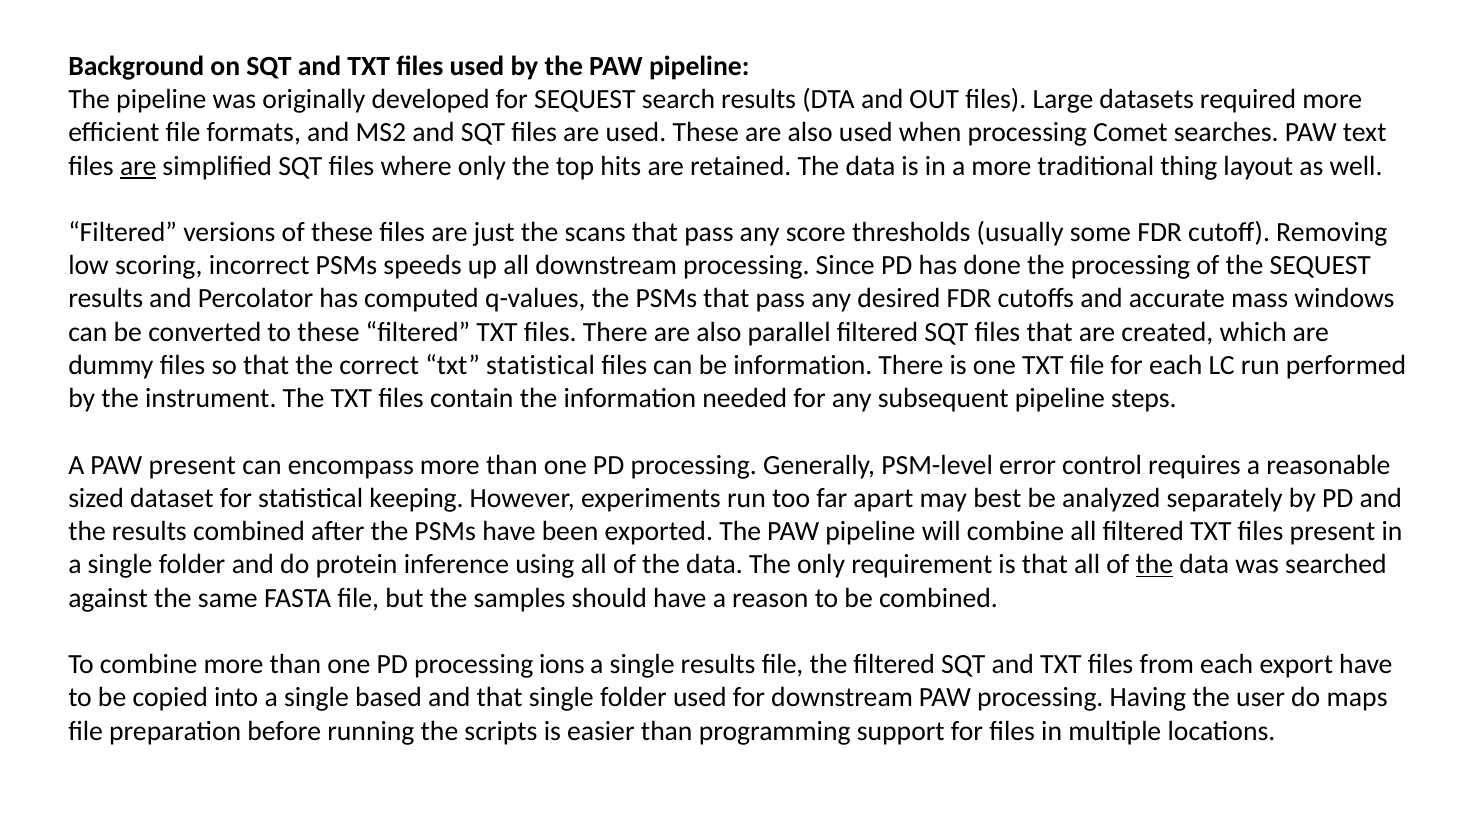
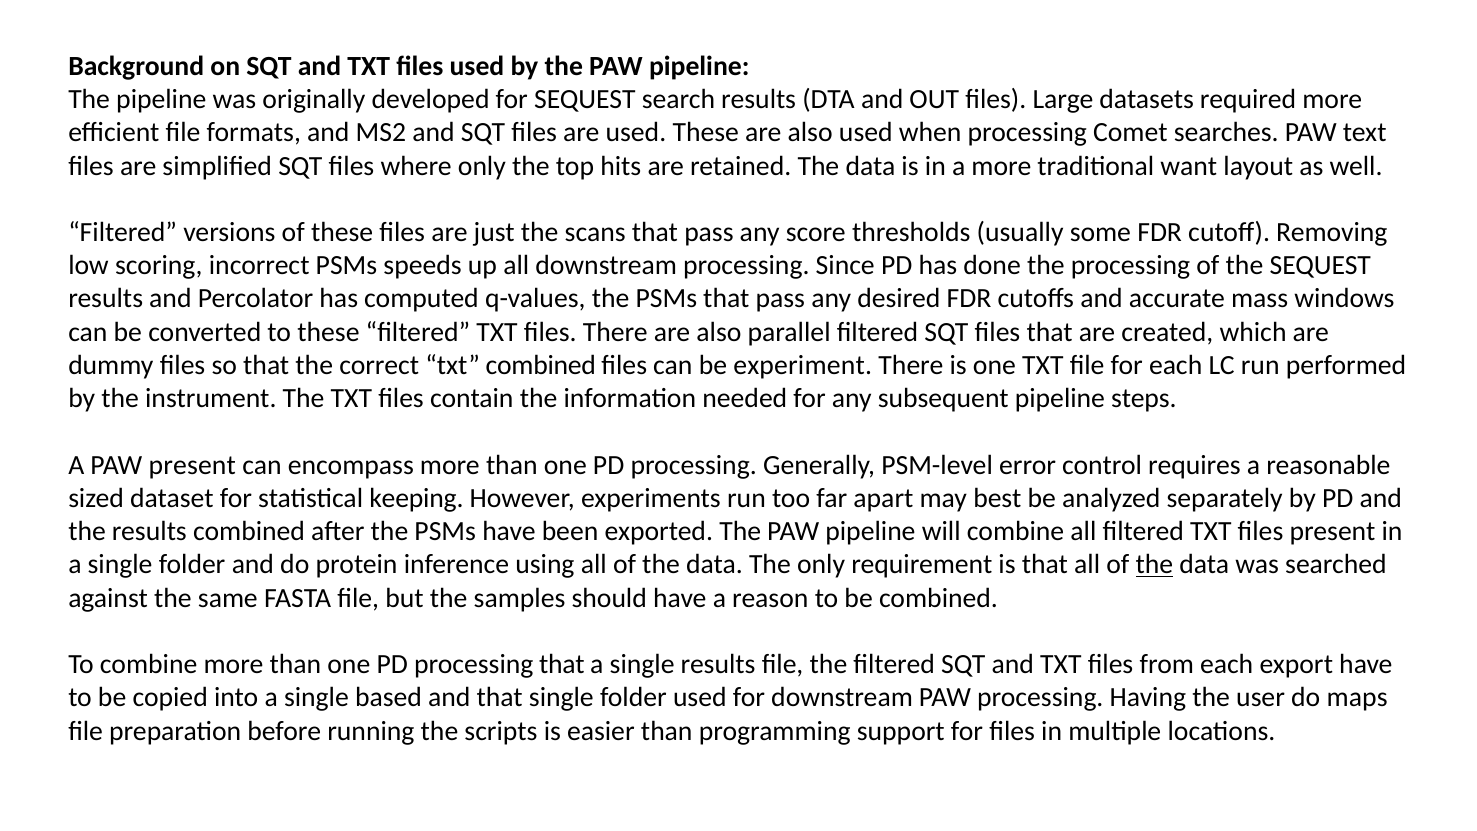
are underline: present -> none (138, 166)
thing: thing -> want (1189, 166)
txt statistical: statistical -> combined (541, 365)
be information: information -> experiment (803, 365)
processing ions: ions -> that (562, 664)
